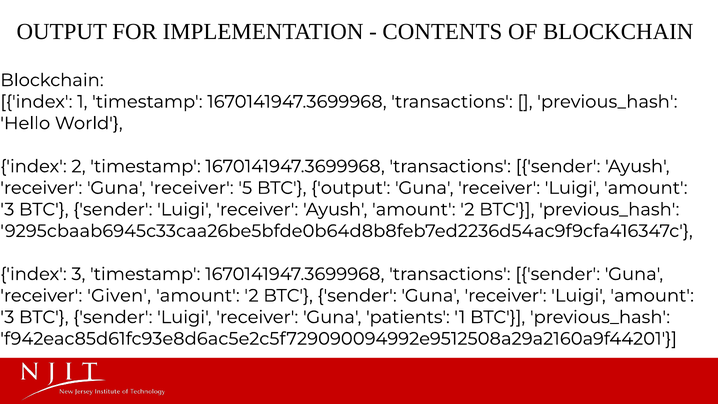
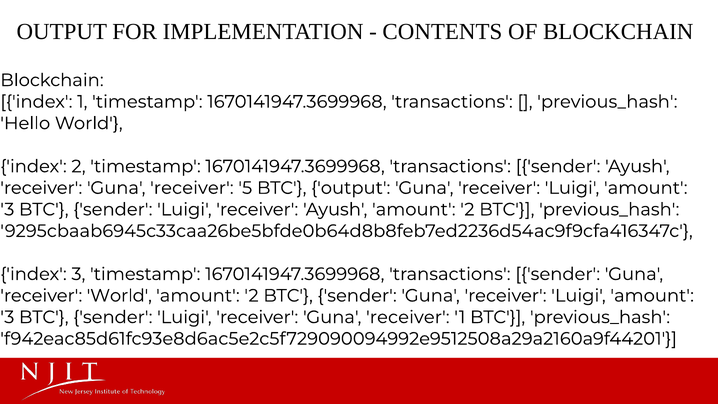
receiver Given: Given -> World (119, 296)
Luigi receiver Guna patients: patients -> receiver (408, 317)
